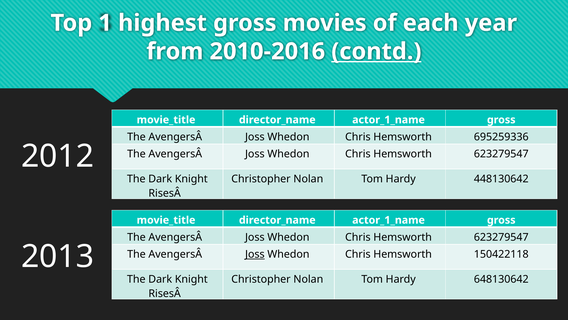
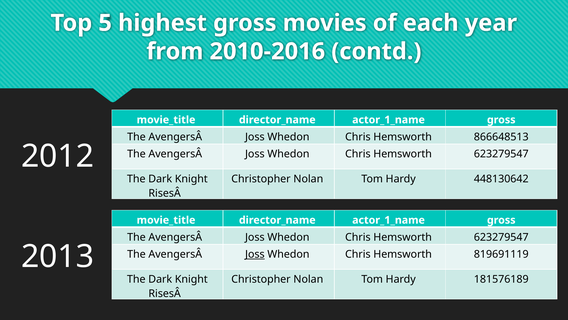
1: 1 -> 5 (105, 23)
contd underline: present -> none (376, 51)
695259336: 695259336 -> 866648513 (501, 137)
150422118: 150422118 -> 819691119 (501, 254)
648130642: 648130642 -> 181576189 (501, 279)
